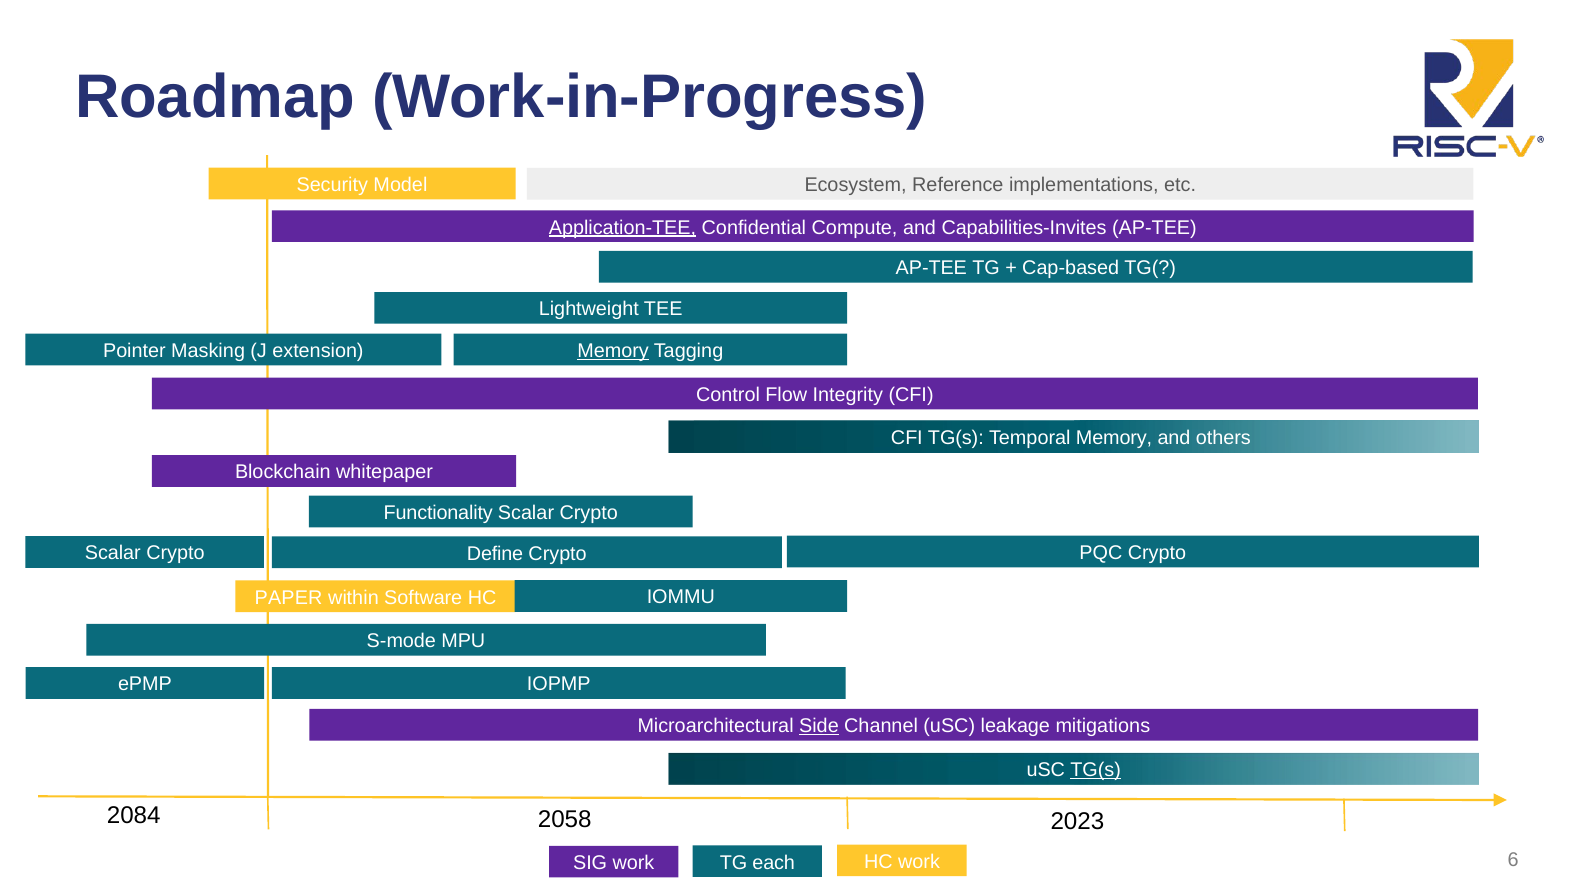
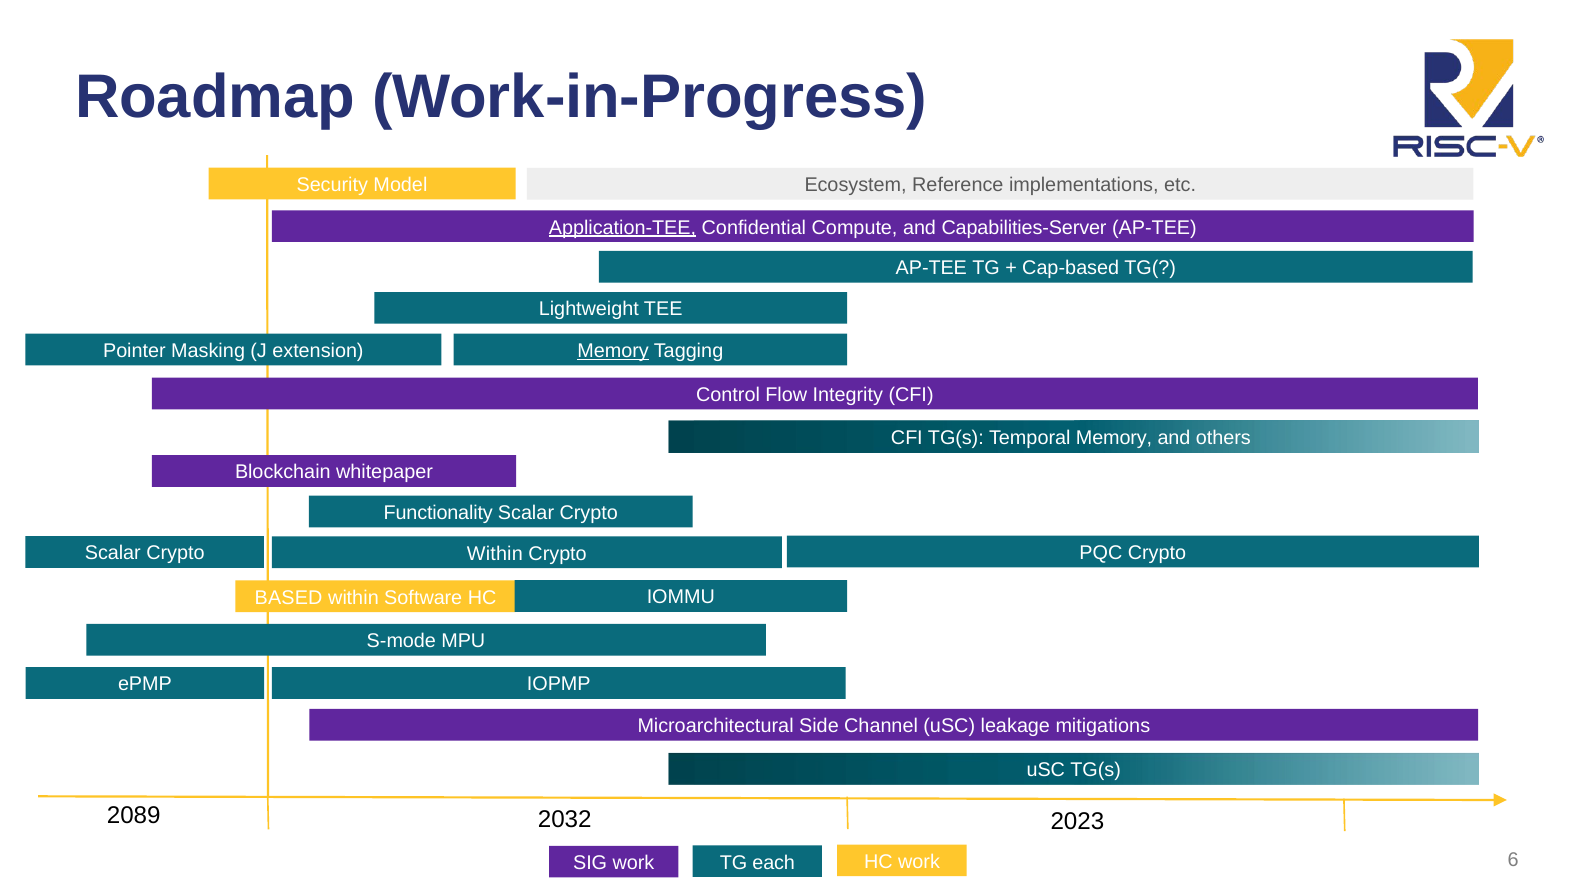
Capabilities-Invites: Capabilities-Invites -> Capabilities-Server (1024, 228)
Define: Define -> Within (495, 554)
PAPER: PAPER -> BASED (289, 598)
Side underline: present -> none (819, 727)
TG(s underline: present -> none (1096, 770)
2084: 2084 -> 2089 (134, 816)
2058: 2058 -> 2032 (565, 819)
